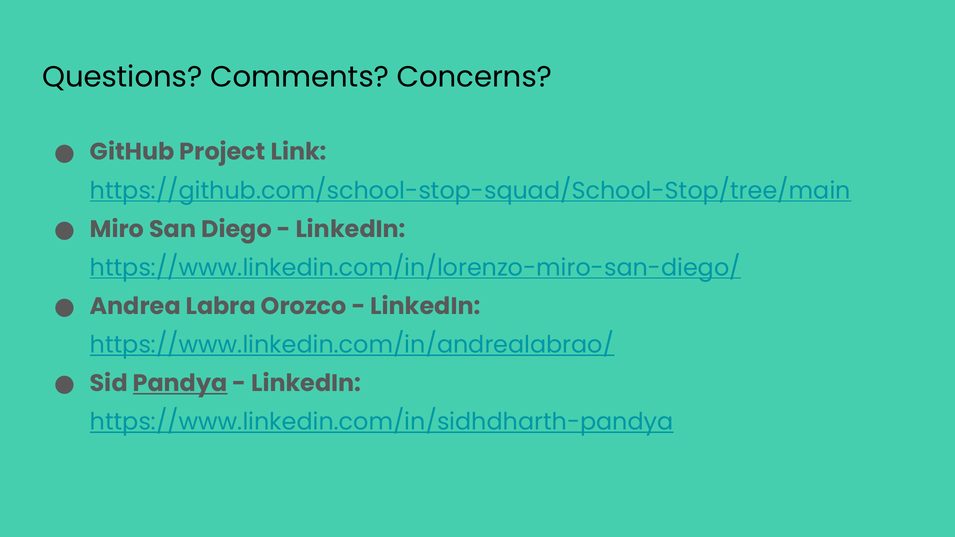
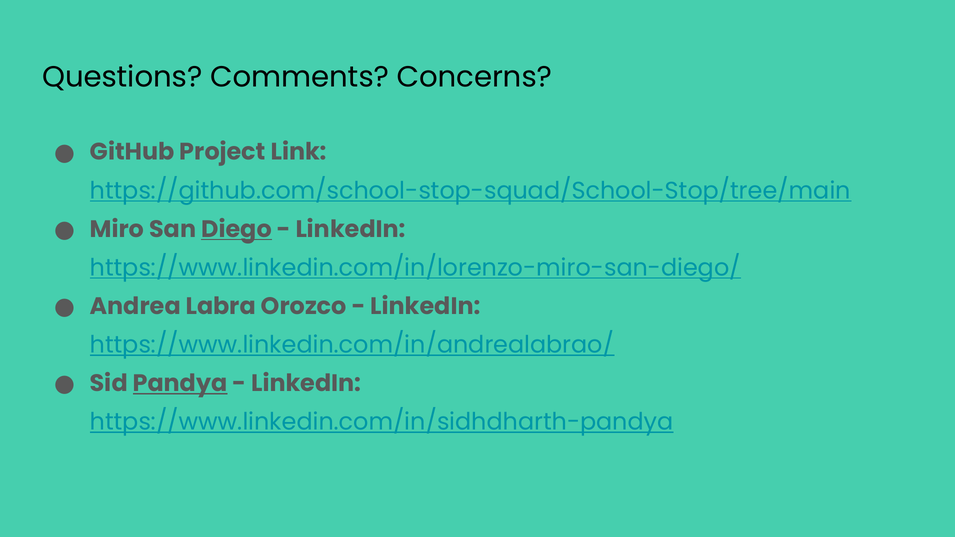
Diego underline: none -> present (236, 229)
